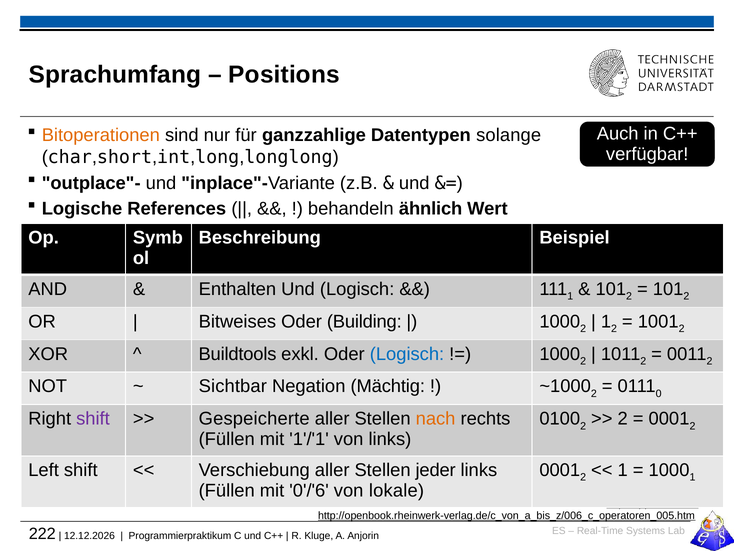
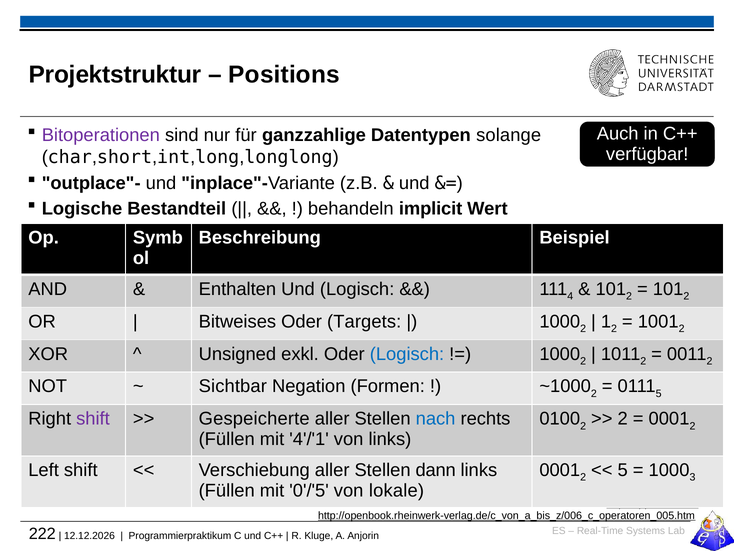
Sprachumfang: Sprachumfang -> Projektstruktur (115, 75)
Bitoperationen colour: orange -> purple (101, 135)
References: References -> Bestandteil (177, 209)
ähnlich: ähnlich -> implicit (431, 209)
1: 1 -> 4 (570, 296)
Building: Building -> Targets (364, 321)
Buildtools: Buildtools -> Unsigned (237, 354)
Mächtig: Mächtig -> Formen (388, 386)
0: 0 -> 5 (659, 393)
nach colour: orange -> blue (436, 418)
1'/'1: 1'/'1 -> 4'/'1 (309, 439)
jeder: jeder -> dann (436, 470)
1: 1 -> 5 (623, 470)
1: 1 -> 3 (692, 477)
0'/'6: 0'/'6 -> 0'/'5 (309, 490)
